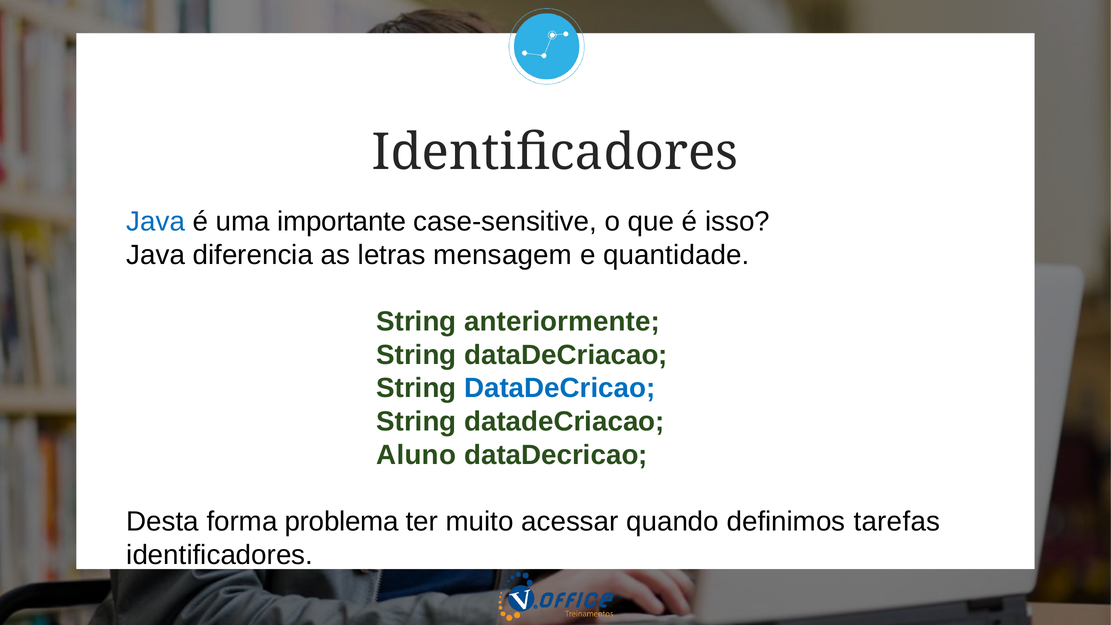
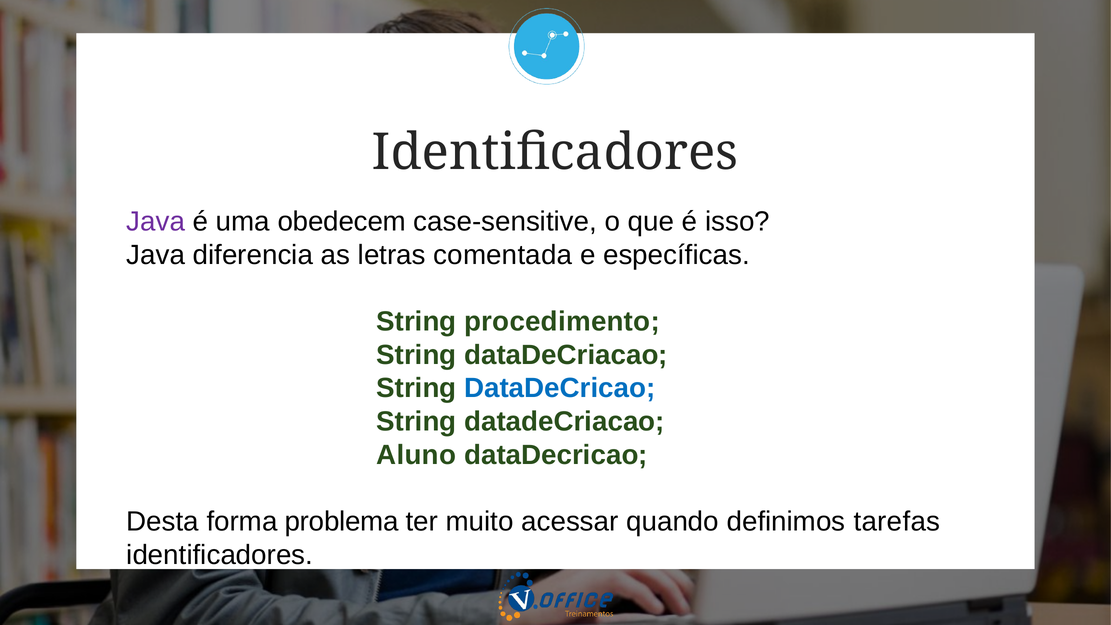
Java colour: blue -> purple (156, 222)
importante: importante -> obedecem (342, 222)
mensagem: mensagem -> comentada (503, 255)
quantidade: quantidade -> específicas (676, 255)
anteriormente: anteriormente -> procedimento (562, 321)
